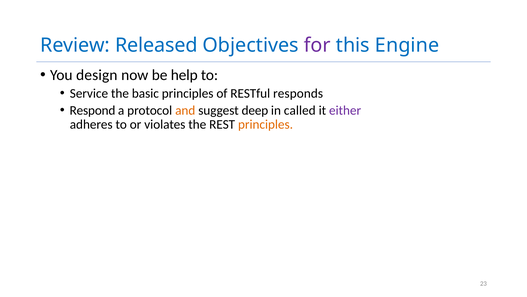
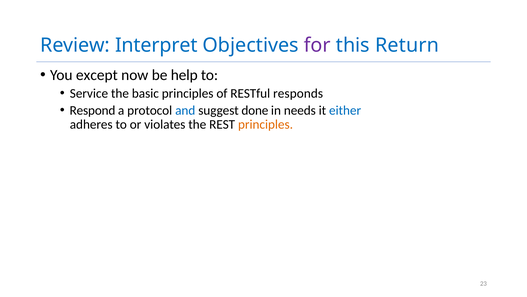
Released: Released -> Interpret (156, 45)
Engine: Engine -> Return (407, 45)
design: design -> except (97, 75)
and colour: orange -> blue (185, 110)
deep: deep -> done (255, 110)
called: called -> needs (300, 110)
either colour: purple -> blue (345, 110)
